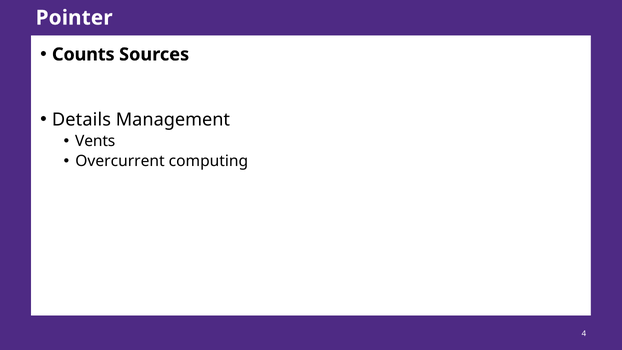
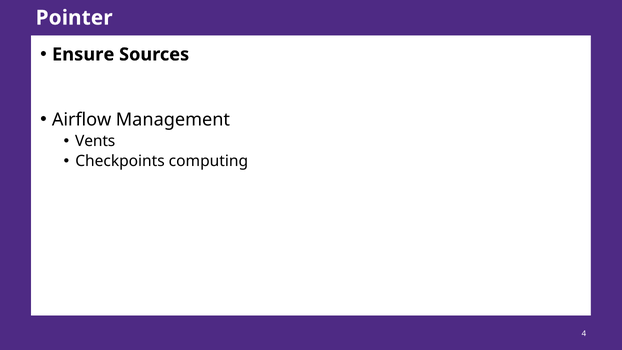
Counts: Counts -> Ensure (83, 54)
Details: Details -> Airflow (82, 120)
Overcurrent: Overcurrent -> Checkpoints (120, 161)
